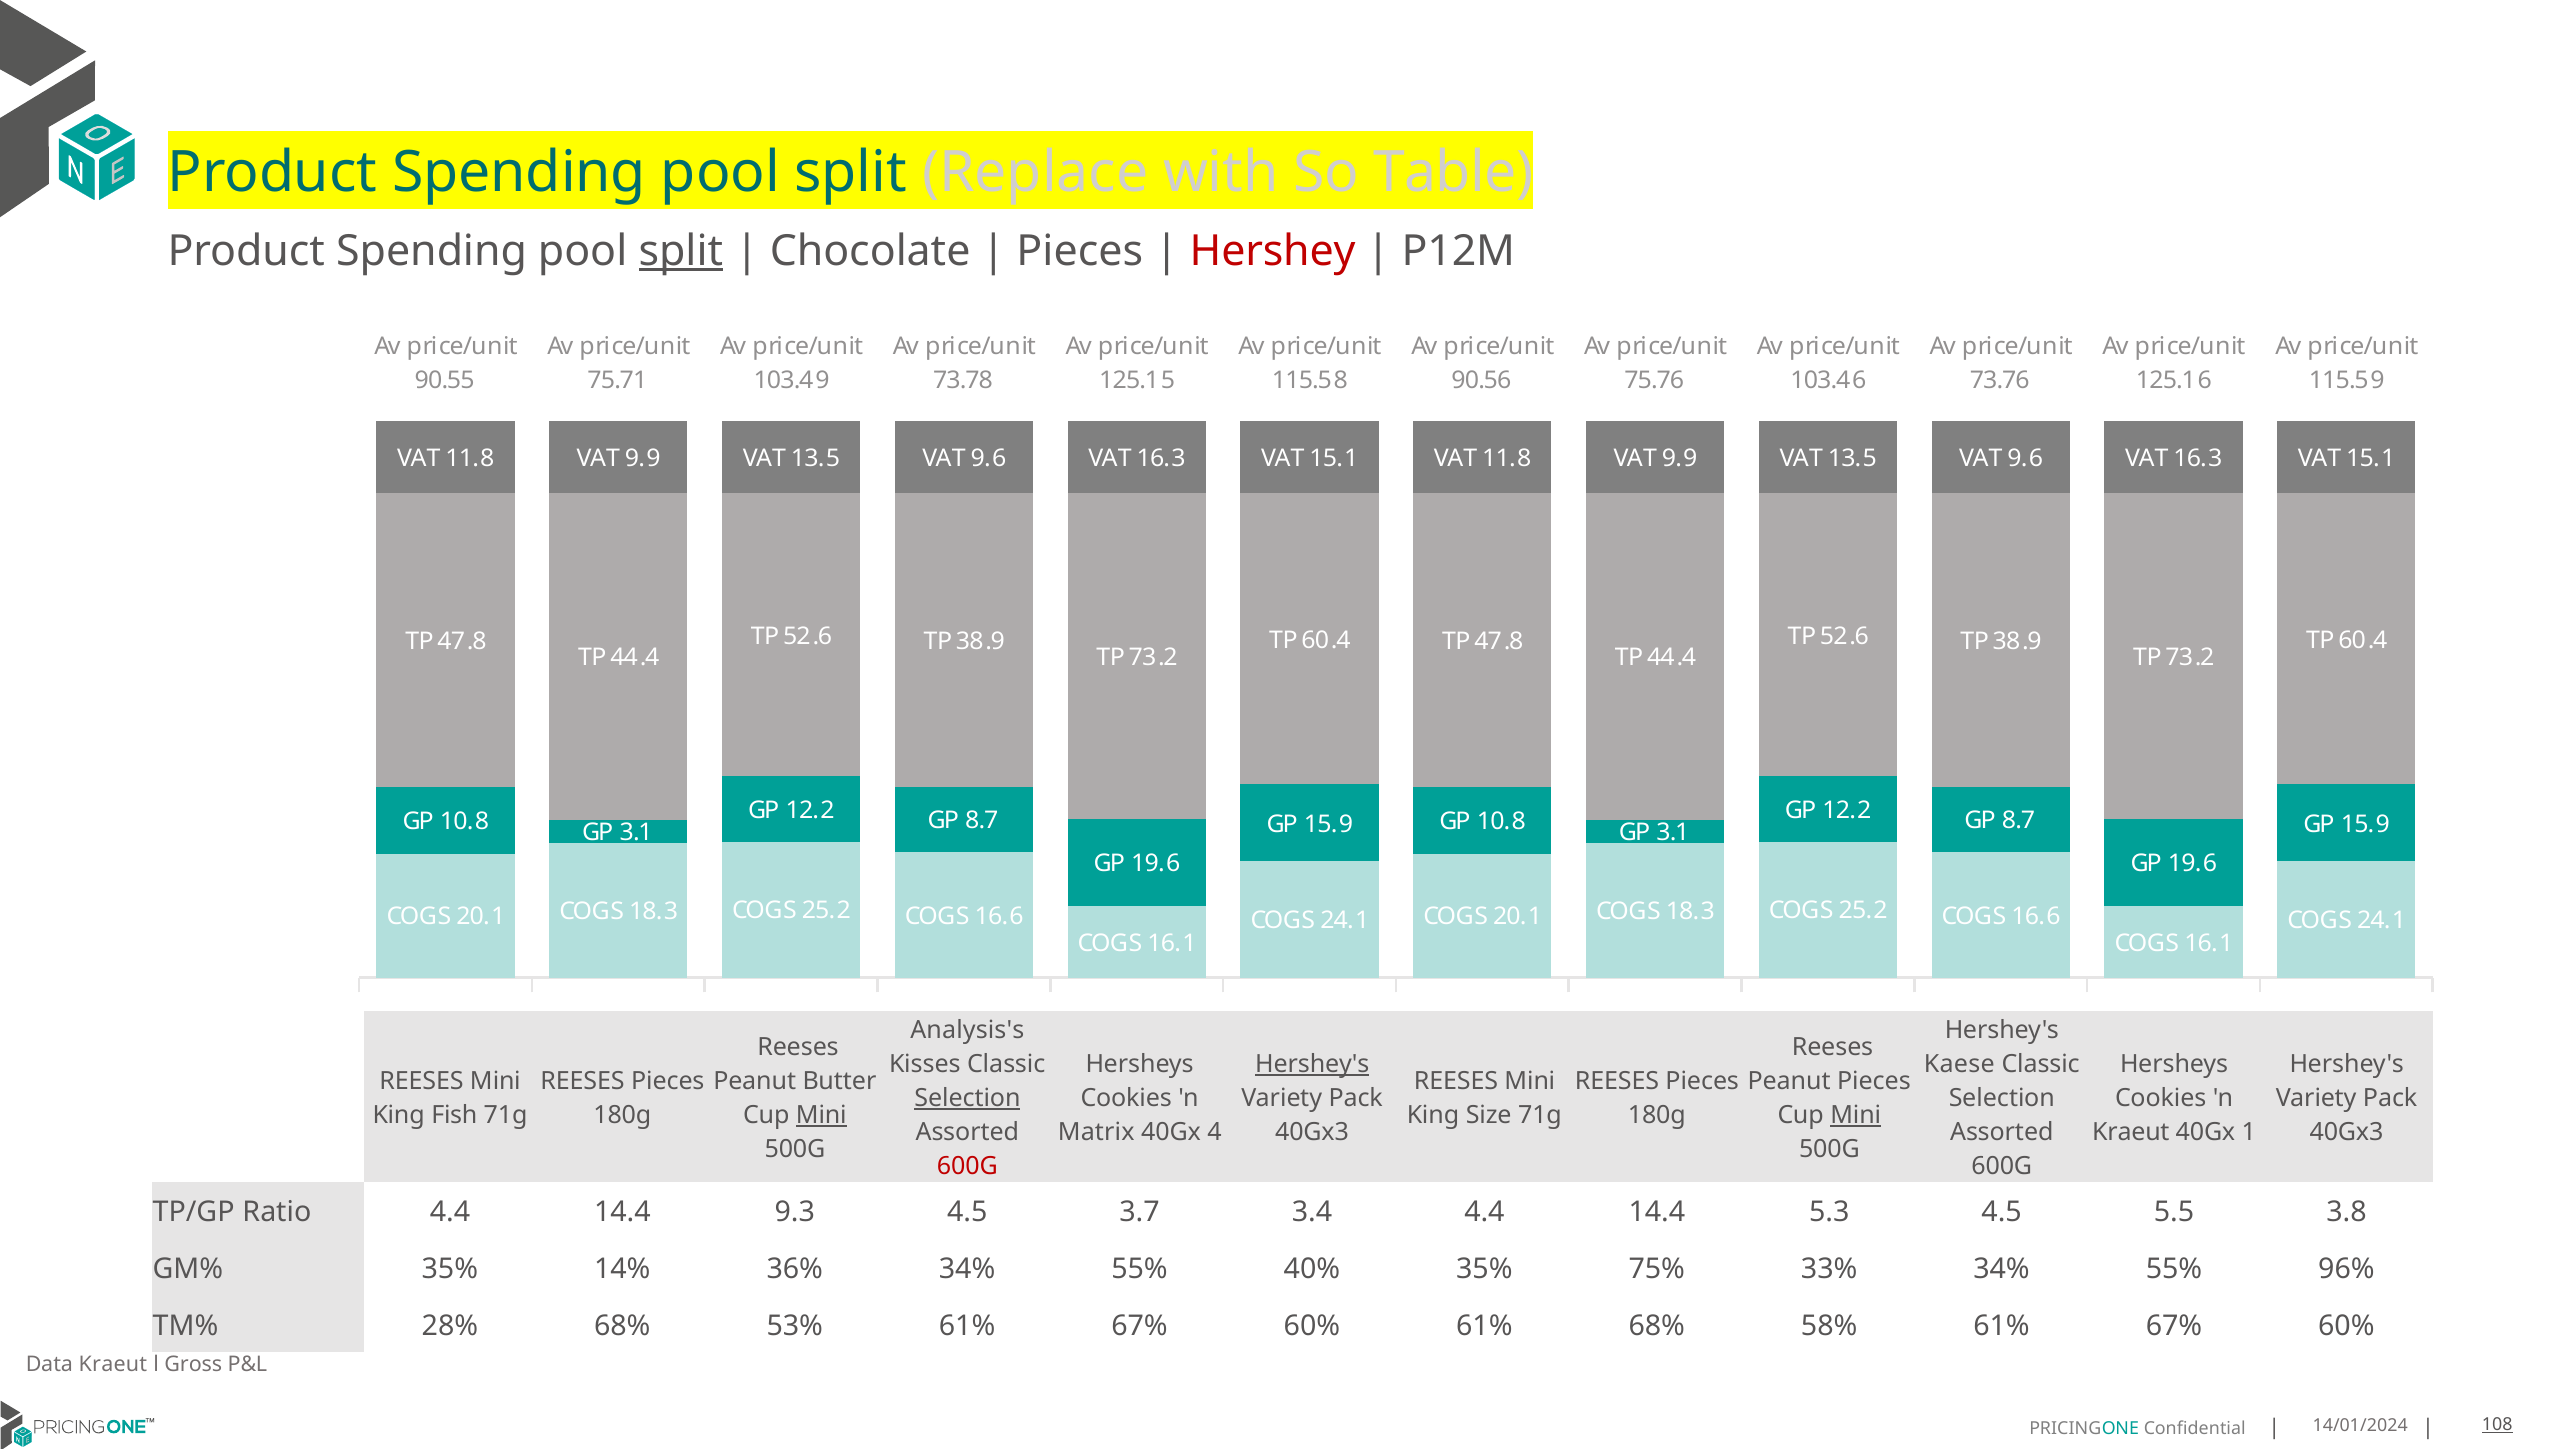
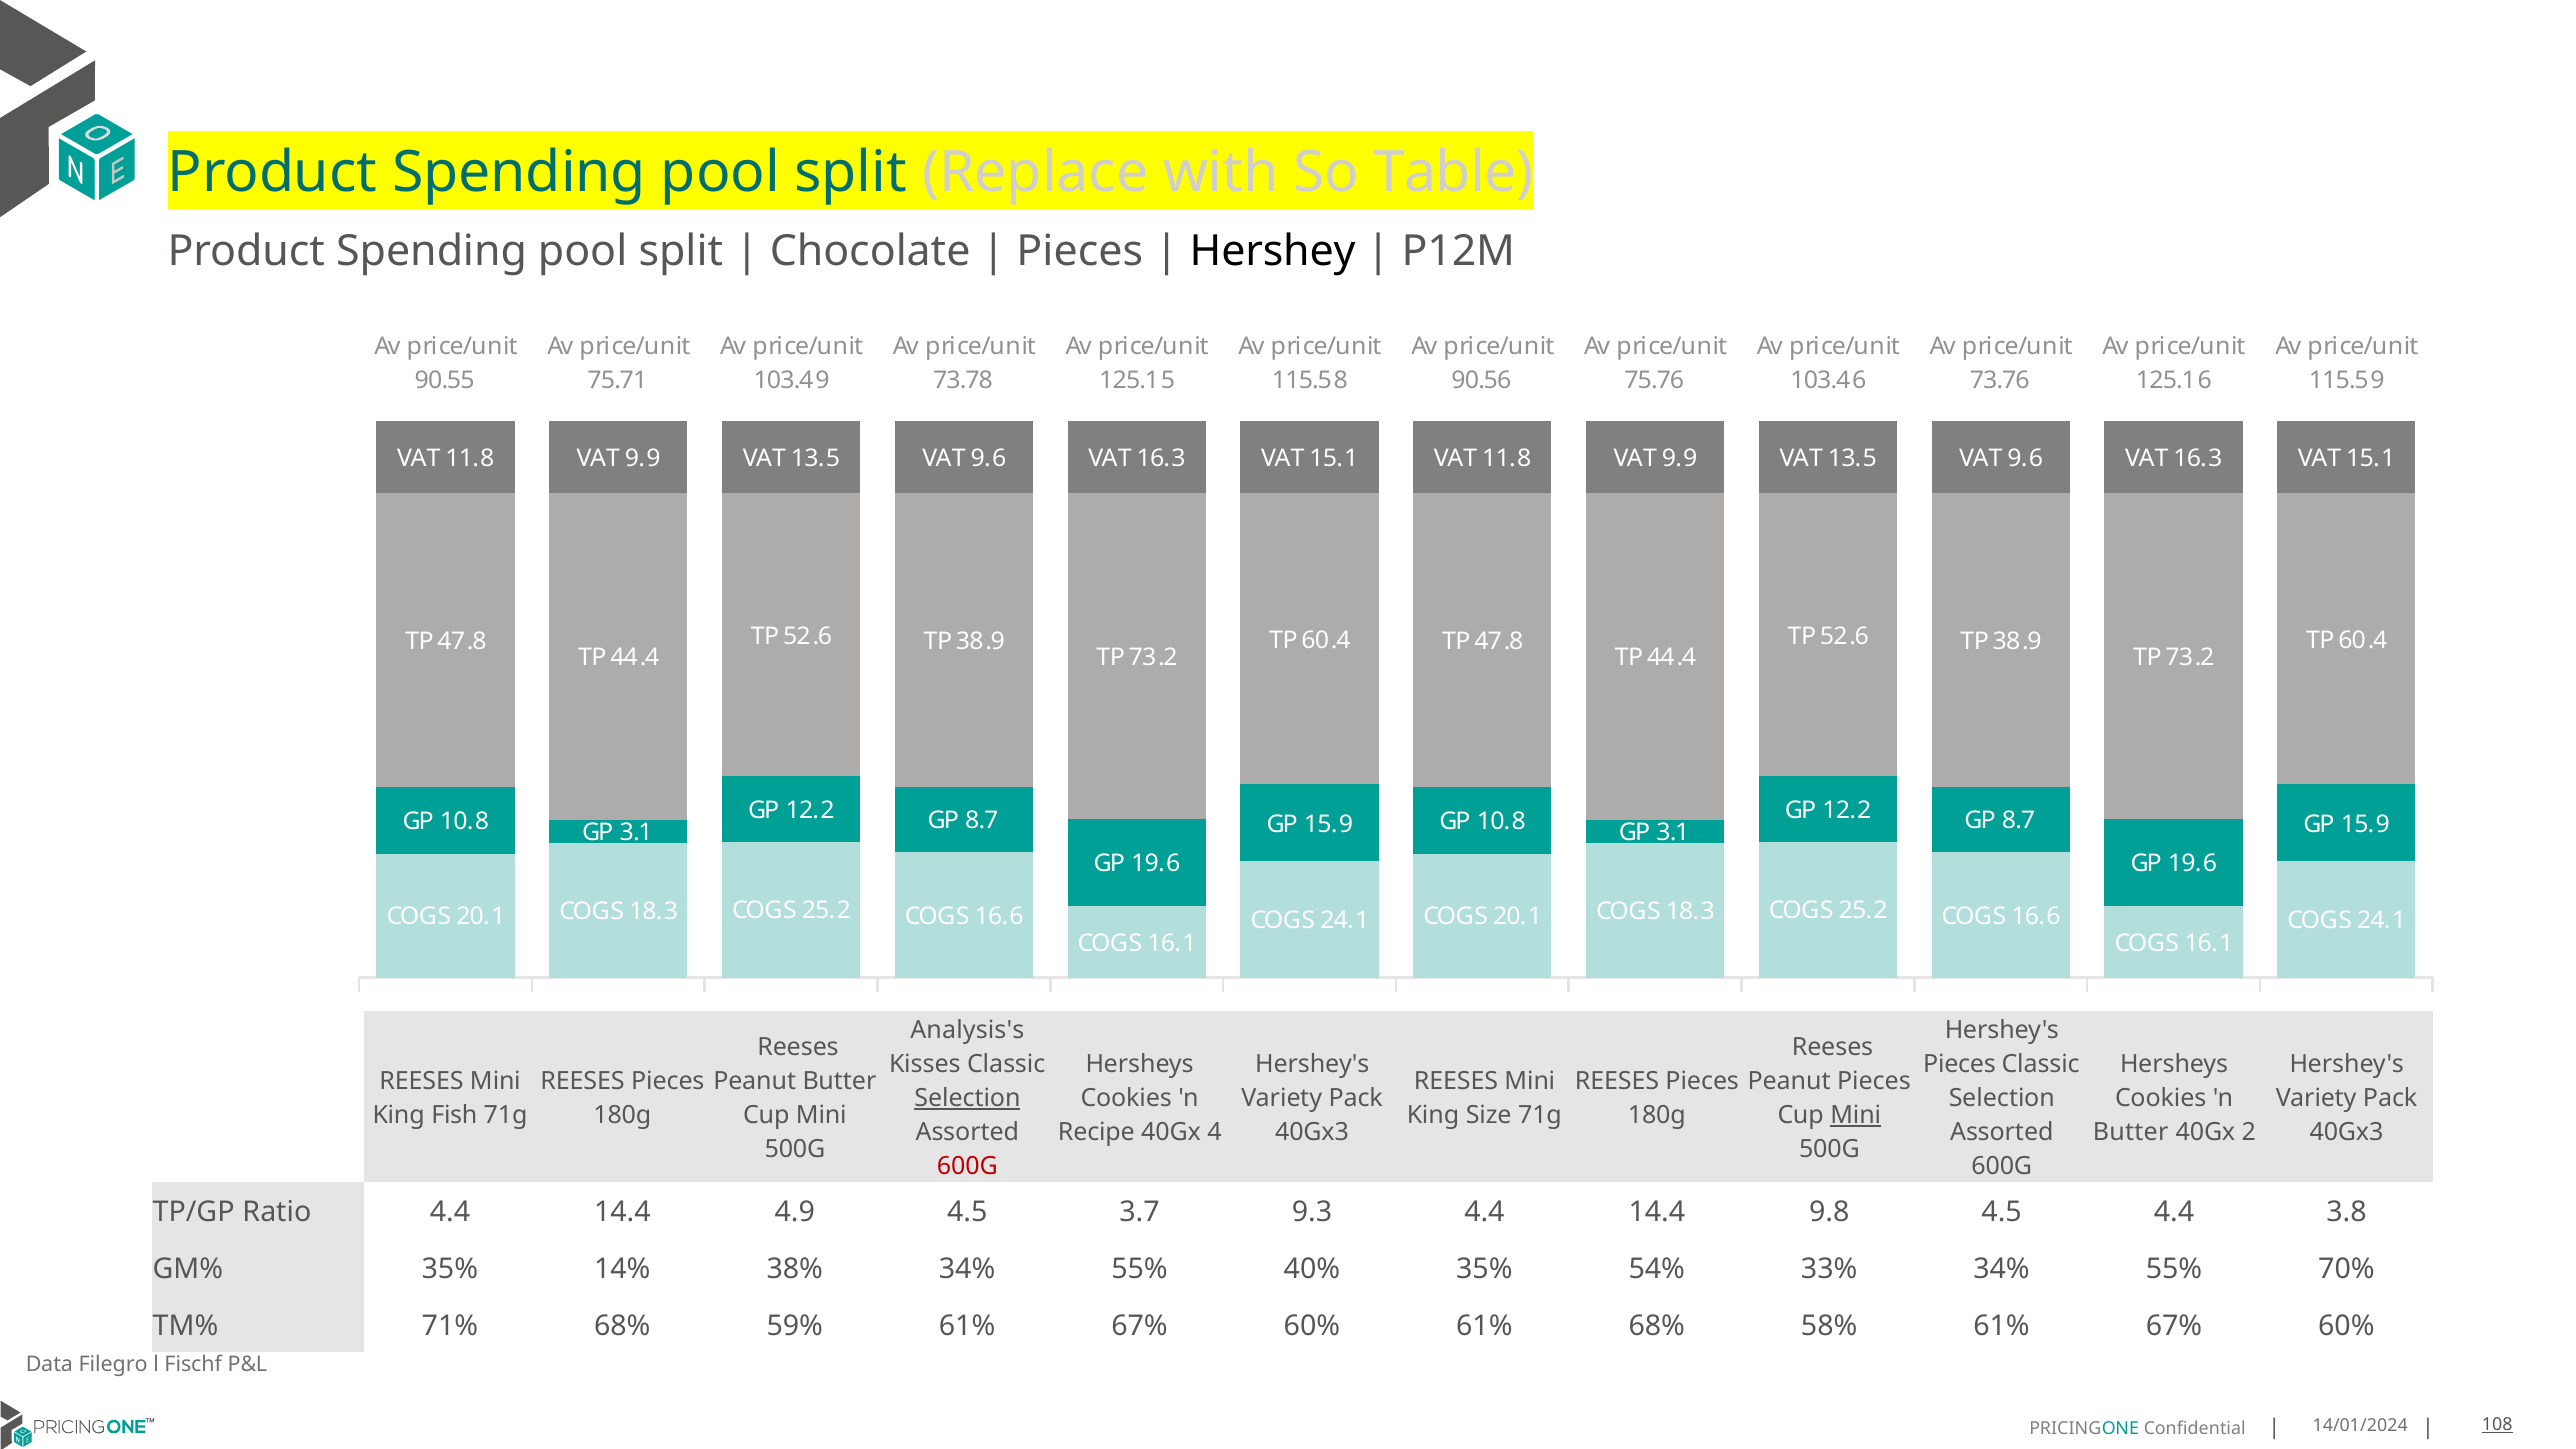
split underline: present -> none (681, 251)
Hershey colour: red -> black (1273, 251)
Hershey's underline: present -> none (1312, 1064)
Kaese: Kaese -> Pieces (1960, 1064)
Mini underline: present -> none (821, 1115)
Matrix: Matrix -> Recipe (1096, 1132)
Kraeut: Kraeut -> Butter (2131, 1132)
1: 1 -> 2 (2249, 1132)
9.3: 9.3 -> 4.9 (795, 1212)
3.4: 3.4 -> 9.3 (1312, 1212)
5.3: 5.3 -> 9.8 (1829, 1212)
4.5 5.5: 5.5 -> 4.4 (2174, 1212)
36%: 36% -> 38% (795, 1269)
75%: 75% -> 54% (1657, 1269)
96%: 96% -> 70% (2346, 1269)
28%: 28% -> 71% (450, 1326)
53%: 53% -> 59% (795, 1326)
Data Kraeut: Kraeut -> Filegro (113, 1365)
Gross: Gross -> Fischf (193, 1365)
